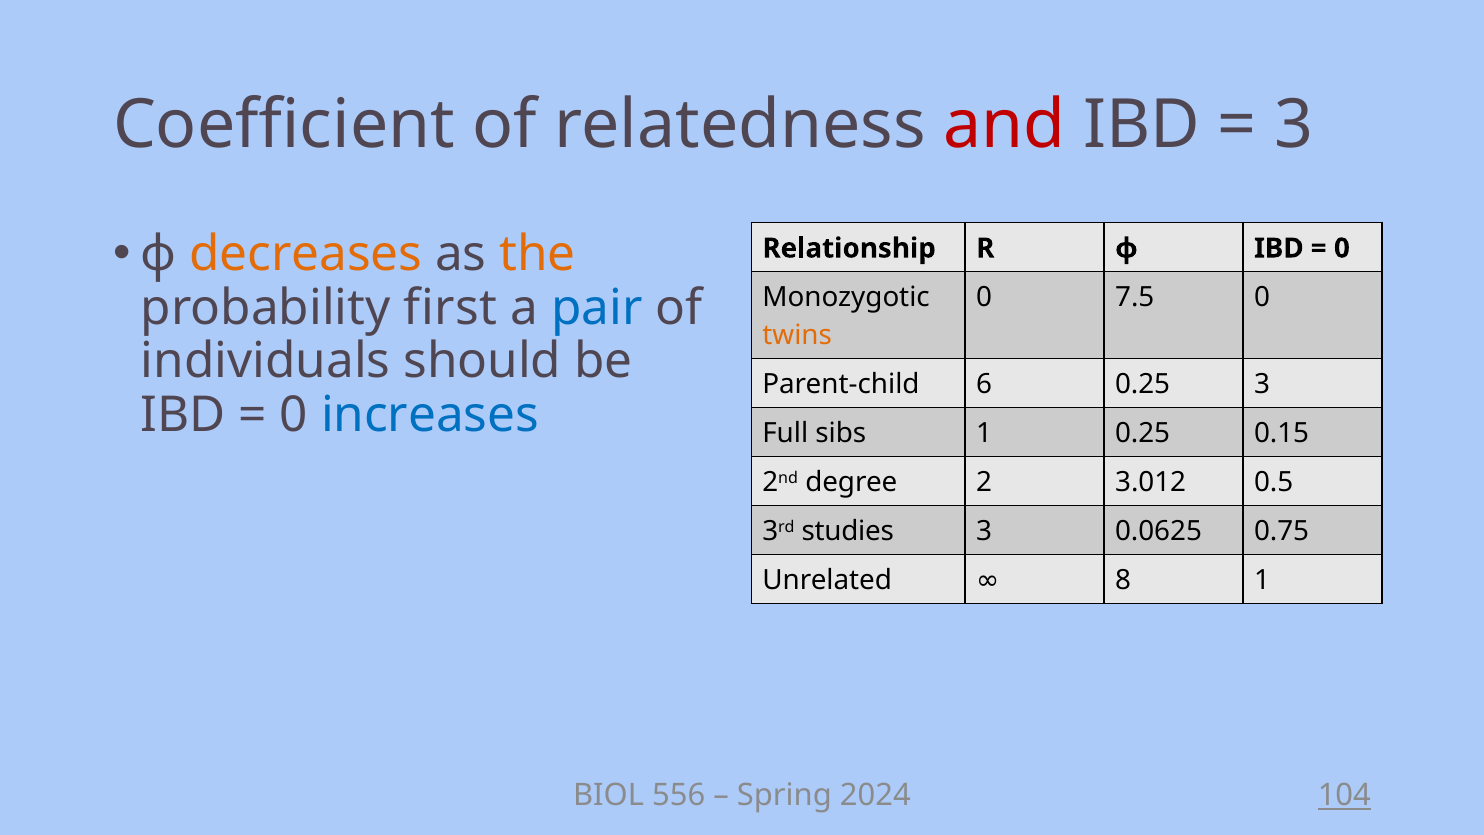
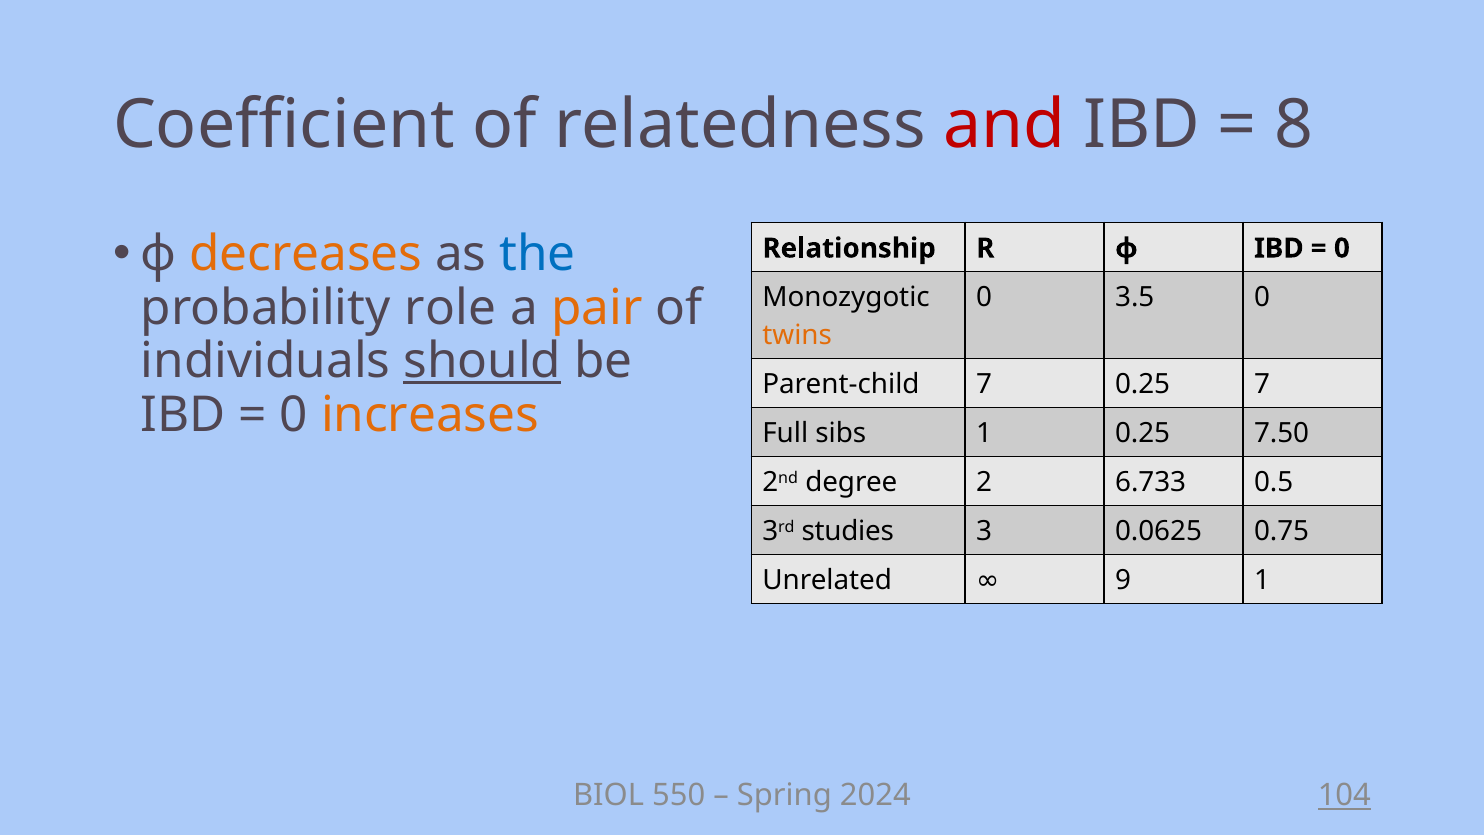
3: 3 -> 8 (1294, 125)
the colour: orange -> blue (537, 254)
7.5: 7.5 -> 3.5 (1135, 297)
first: first -> role (450, 308)
pair colour: blue -> orange (597, 308)
should underline: none -> present (482, 361)
Parent-child 6: 6 -> 7 (984, 384)
0.25 3: 3 -> 7 (1262, 384)
increases colour: blue -> orange (430, 415)
0.15: 0.15 -> 7.50 (1282, 433)
3.012: 3.012 -> 6.733 (1151, 482)
8: 8 -> 9 (1123, 580)
556: 556 -> 550 (679, 795)
